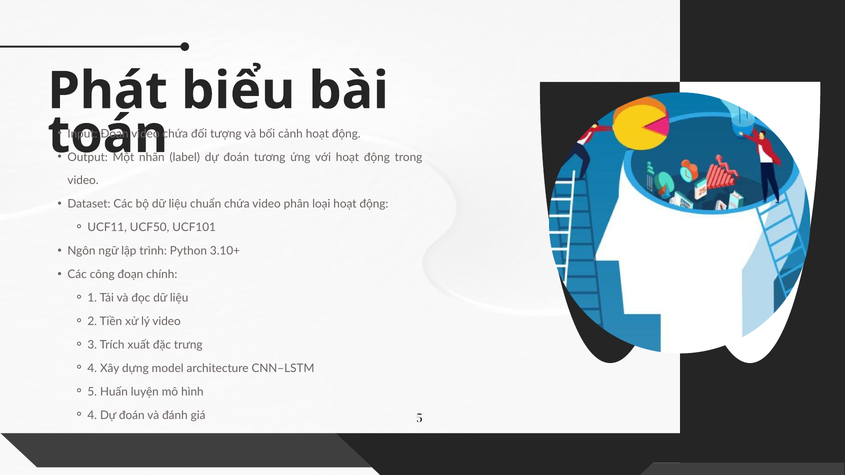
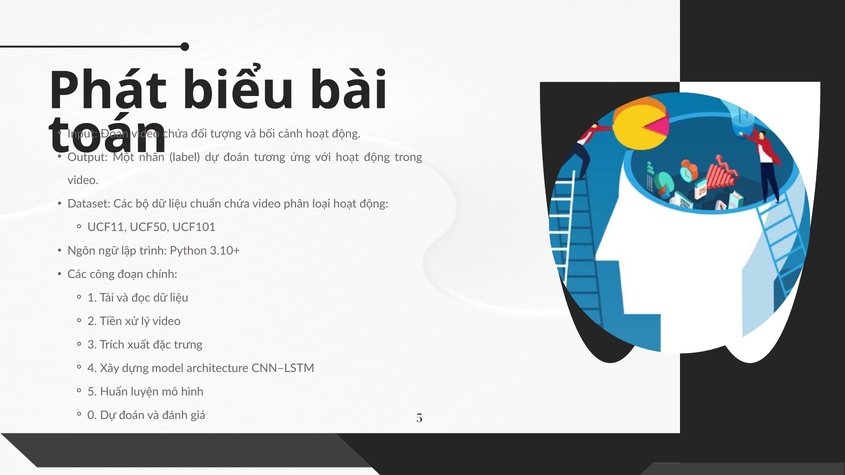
4: 4 -> 0 (92, 415)
